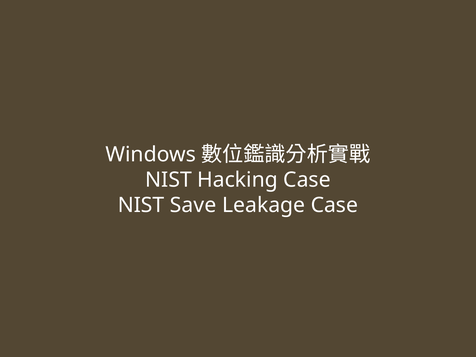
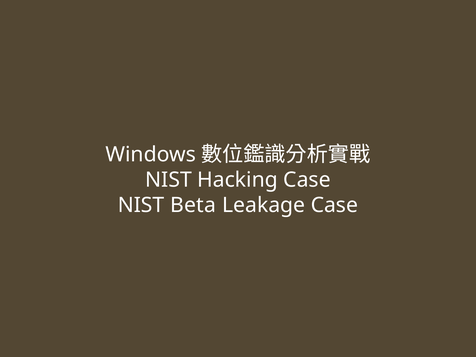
Save: Save -> Beta (193, 205)
